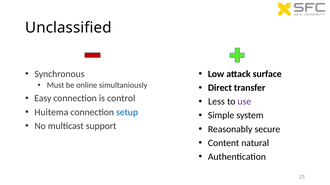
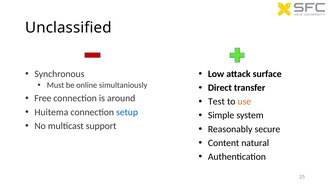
Easy: Easy -> Free (43, 99)
control: control -> around (121, 99)
Less: Less -> Test (216, 102)
use colour: purple -> orange (244, 102)
